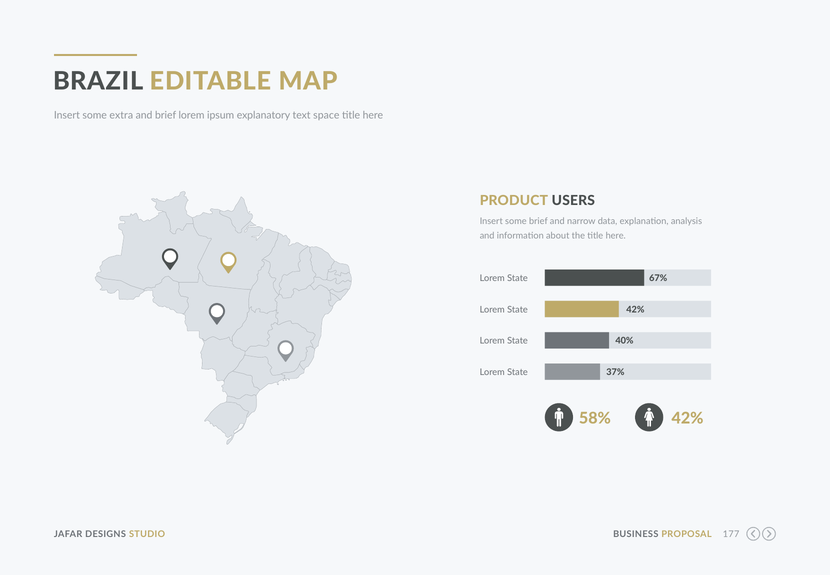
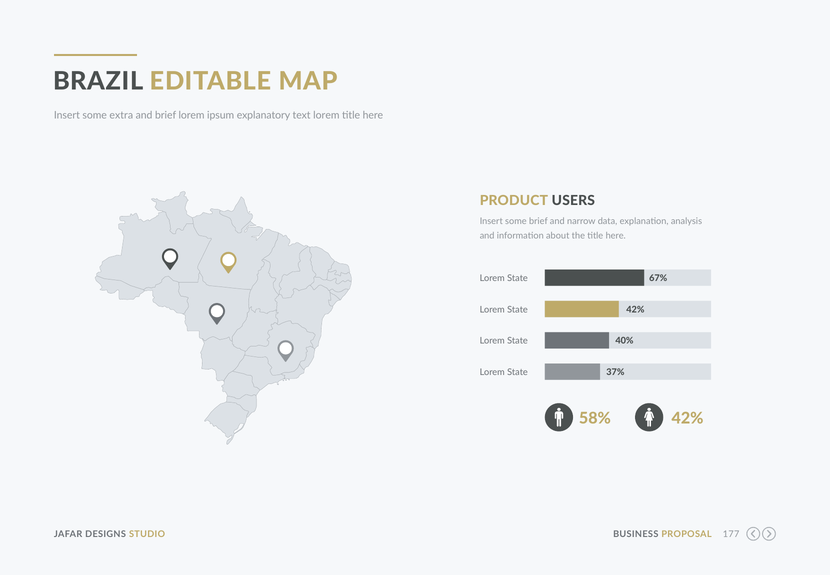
text space: space -> lorem (326, 115)
